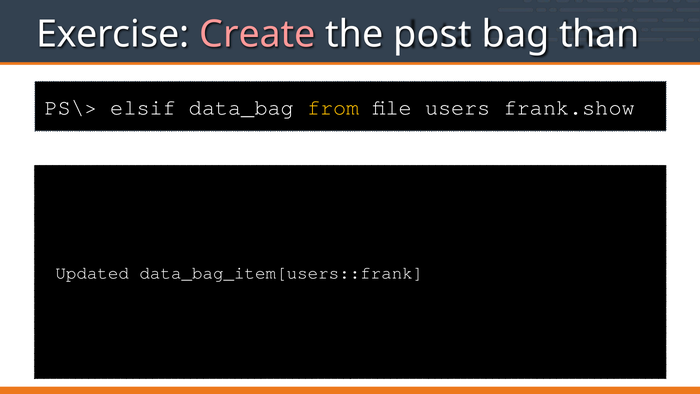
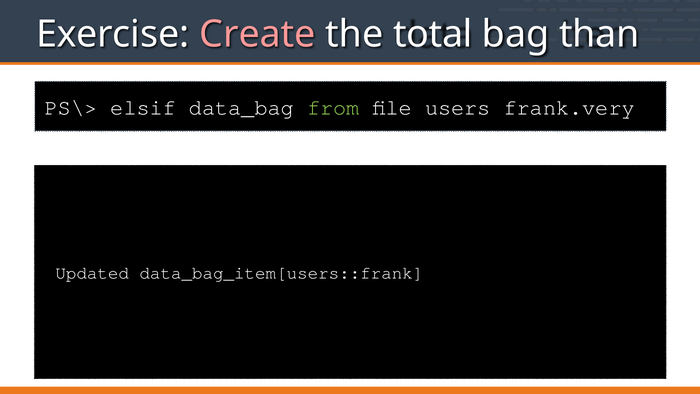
post: post -> total (433, 34)
from colour: yellow -> light green (333, 108)
frank.show: frank.show -> frank.very (569, 108)
